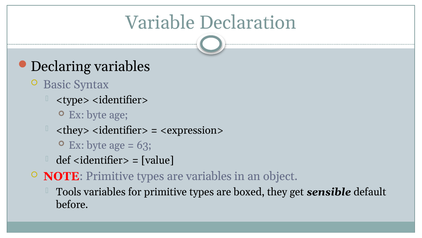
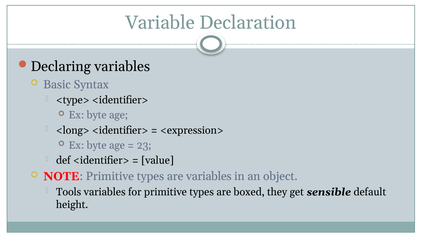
<they>: <they> -> <long> (73, 130)
63: 63 -> 23 (144, 145)
before: before -> height (72, 204)
